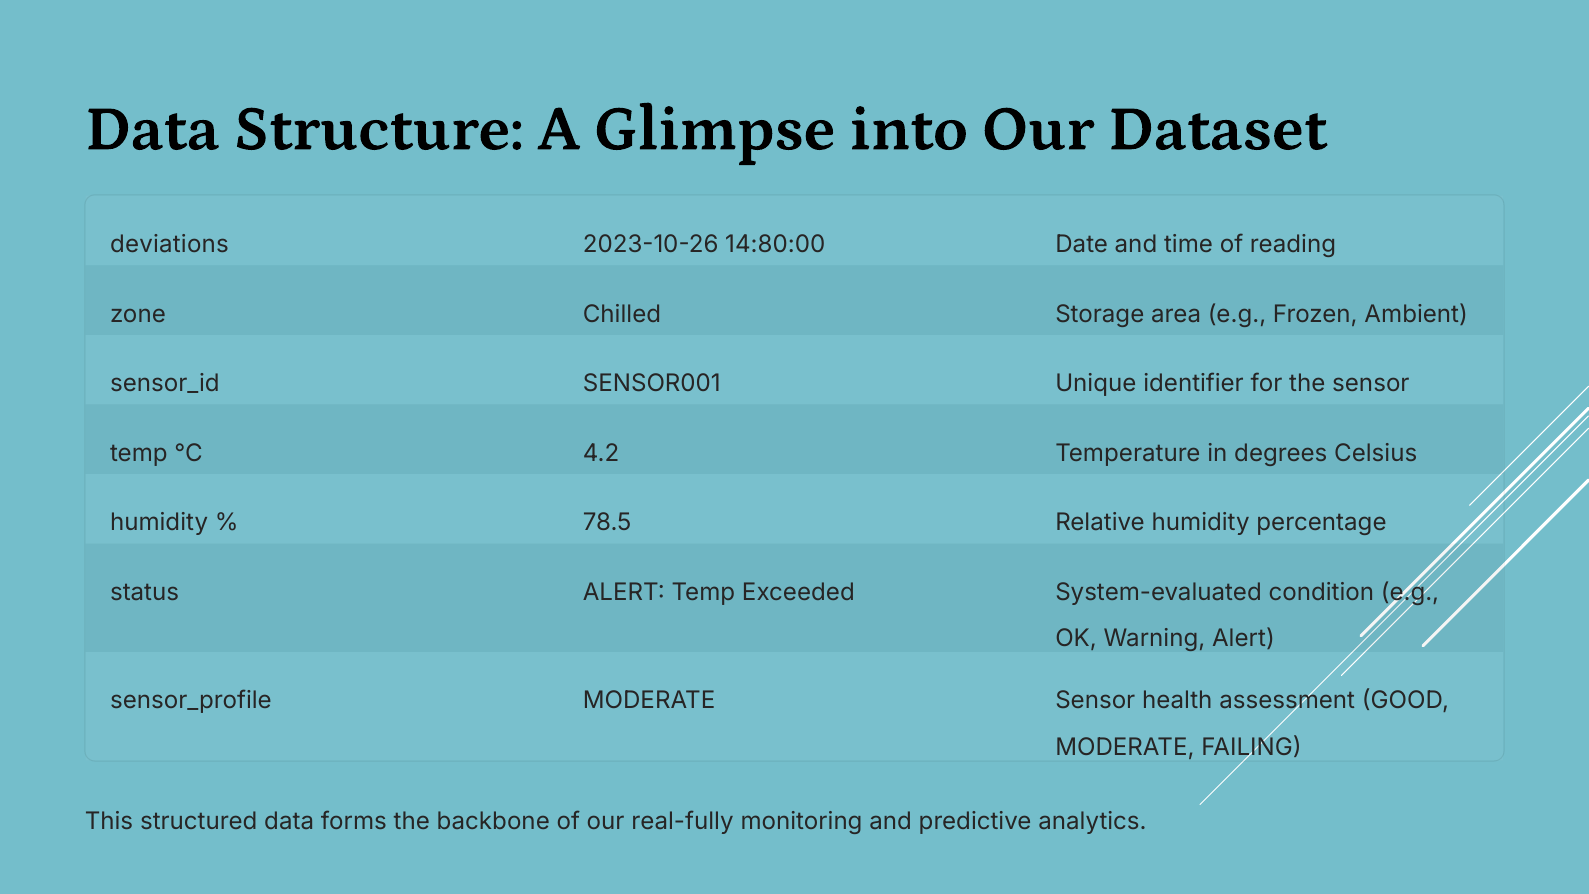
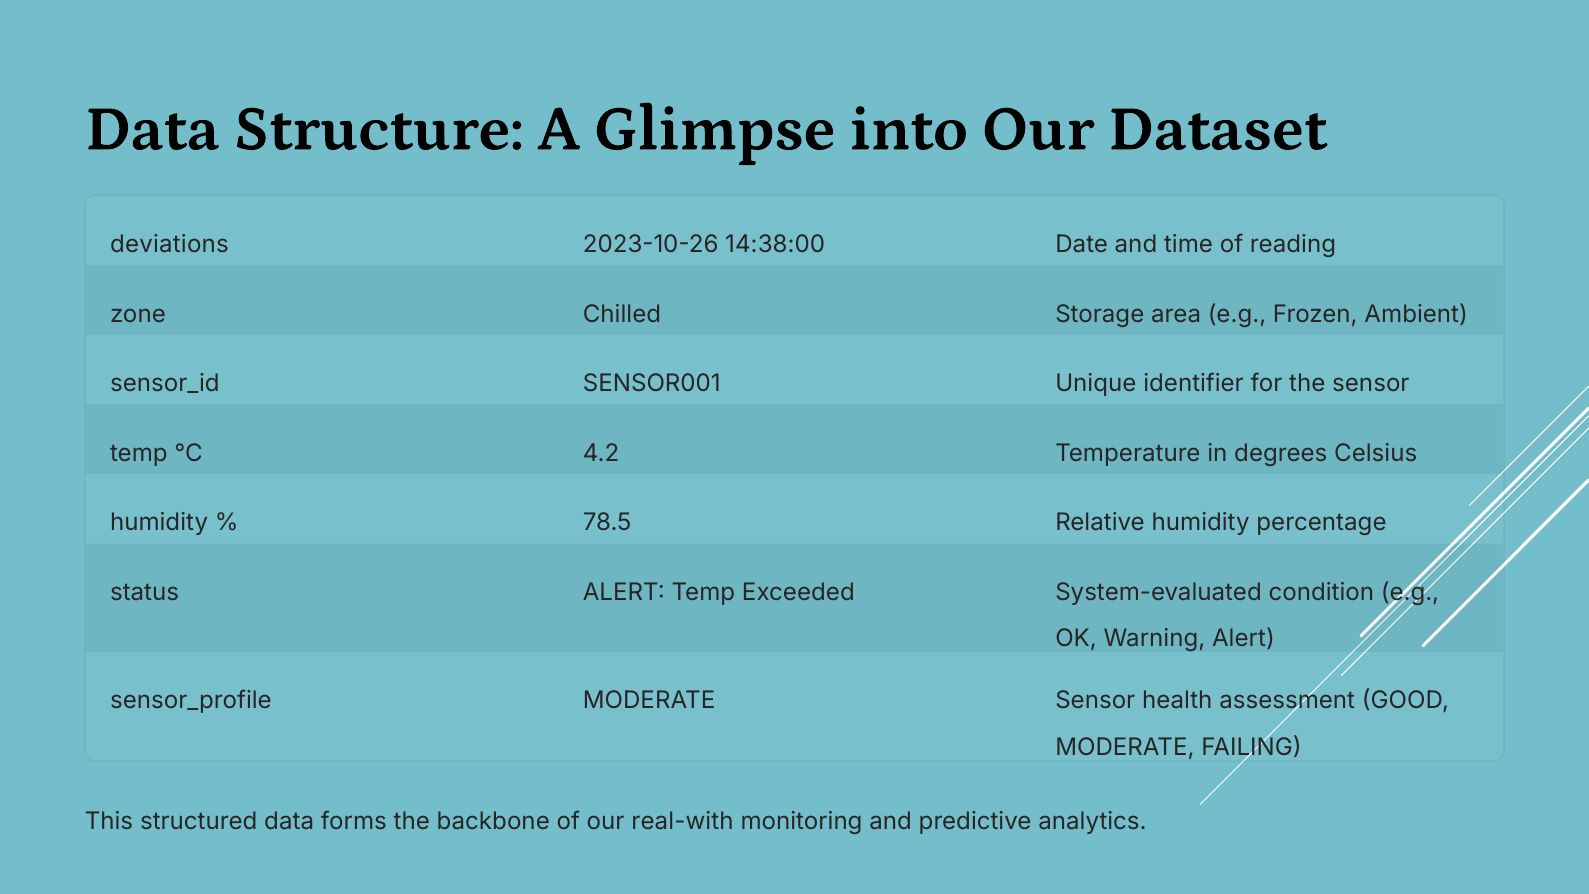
14:80:00: 14:80:00 -> 14:38:00 (775, 245)
real-fully: real-fully -> real-with (682, 822)
